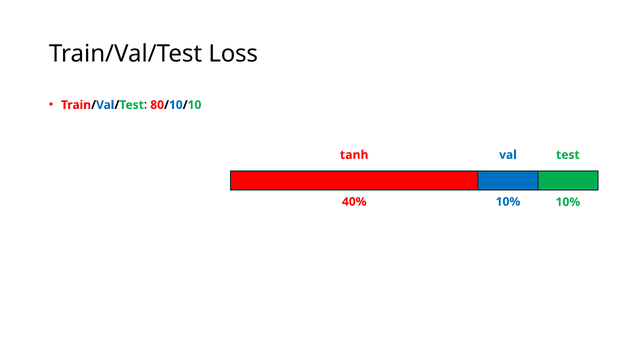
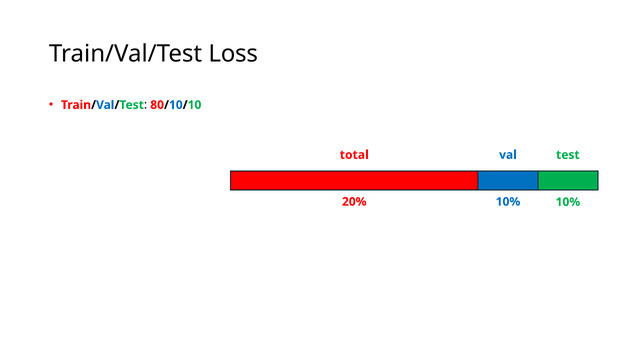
tanh: tanh -> total (354, 155)
40%: 40% -> 20% (354, 202)
